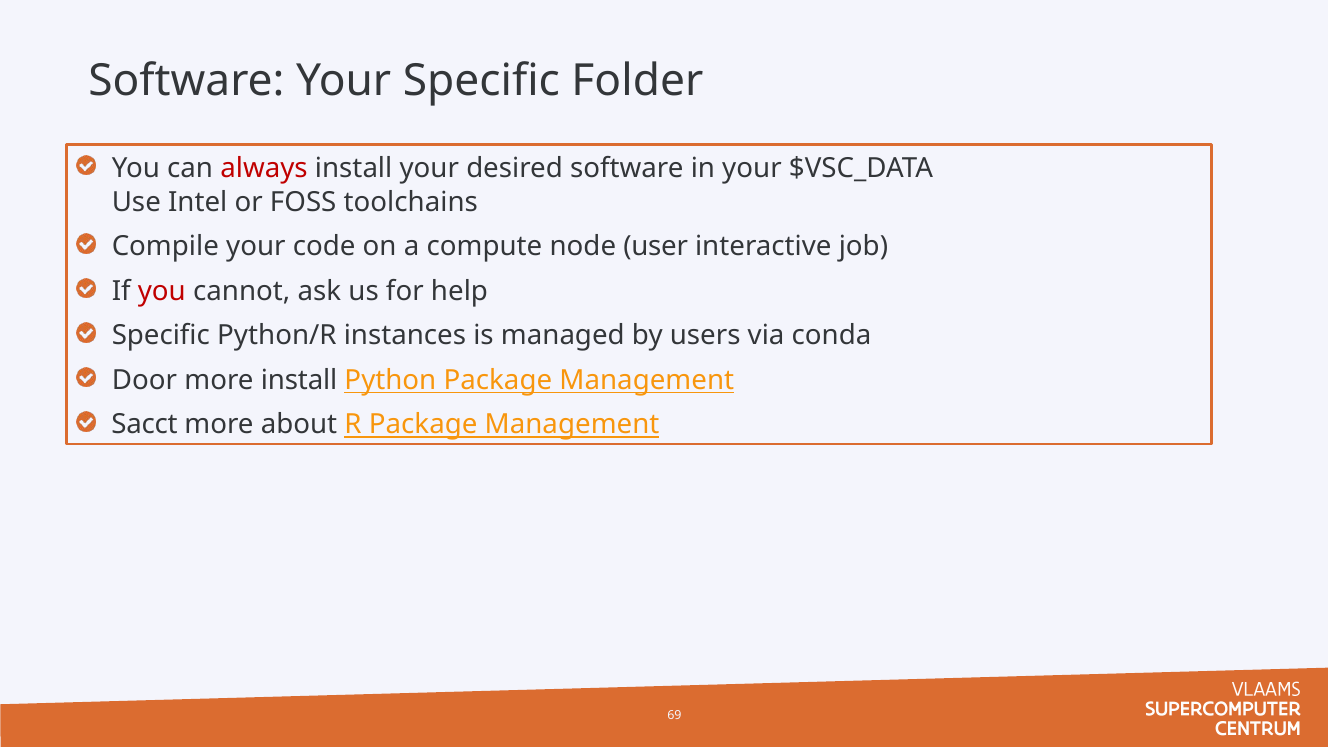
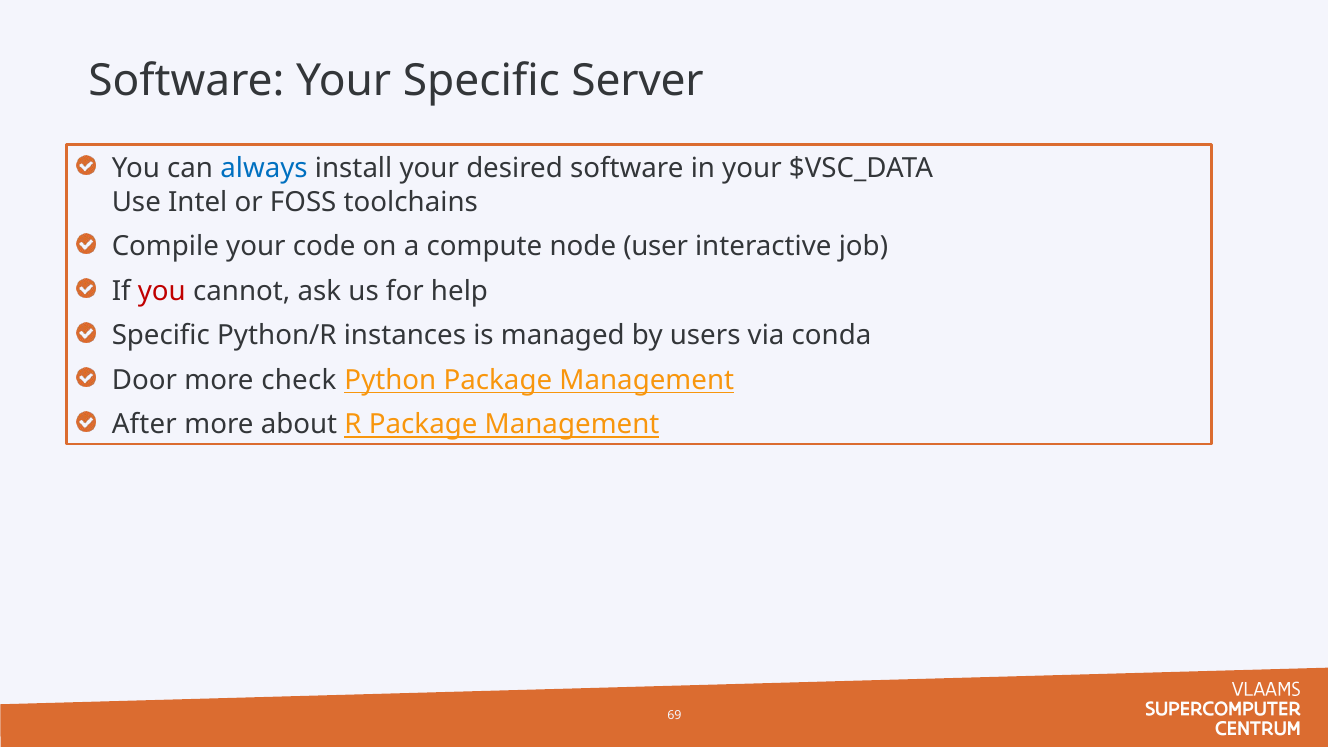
Folder: Folder -> Server (638, 81)
always colour: red -> blue (264, 168)
more install: install -> check (299, 380)
Sacct: Sacct -> After (144, 424)
